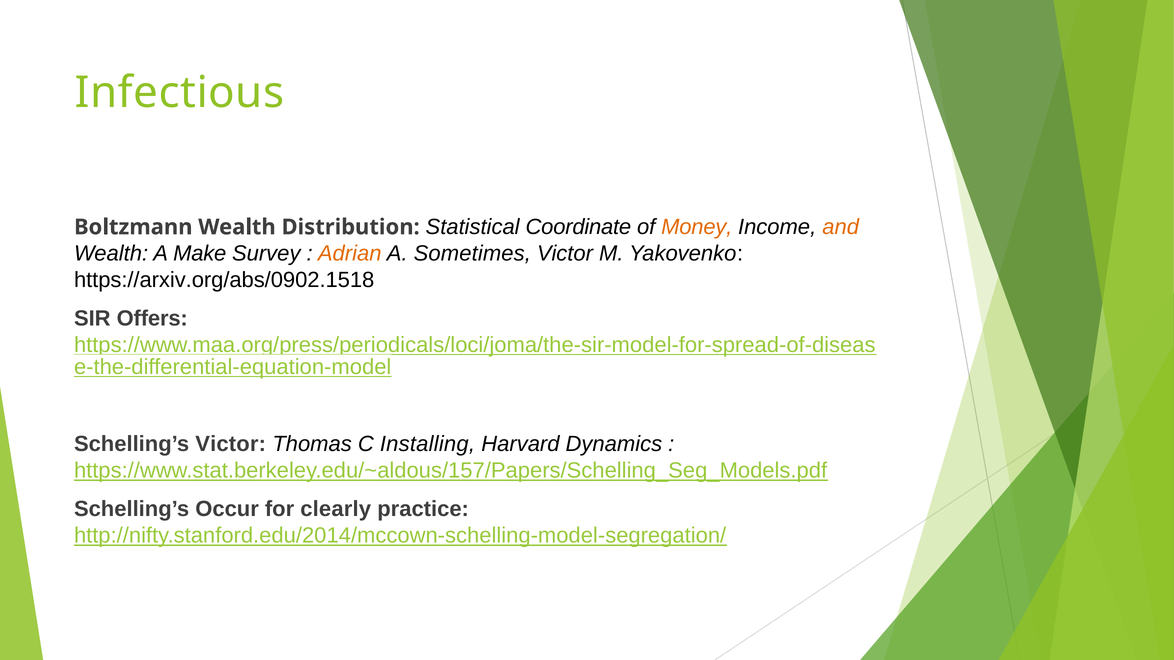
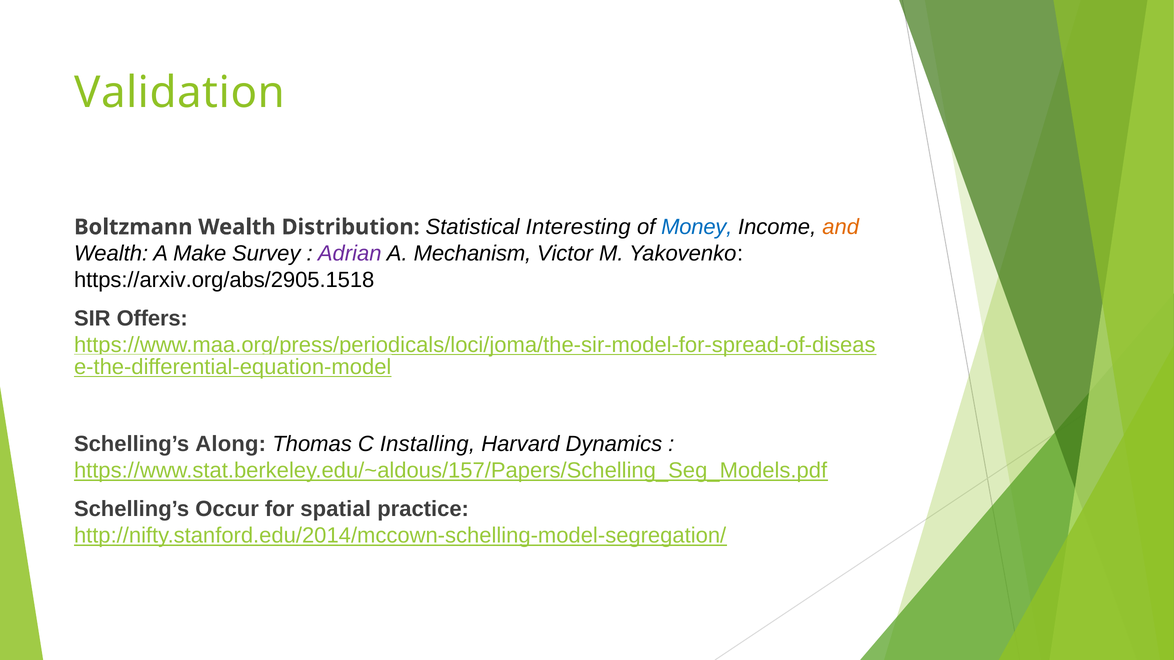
Infectious: Infectious -> Validation (180, 93)
Coordinate: Coordinate -> Interesting (578, 227)
Money colour: orange -> blue (697, 227)
Adrian colour: orange -> purple (350, 254)
Sometimes: Sometimes -> Mechanism (472, 254)
https://arxiv.org/abs/0902.1518: https://arxiv.org/abs/0902.1518 -> https://arxiv.org/abs/2905.1518 (224, 280)
Schelling’s Victor: Victor -> Along (231, 444)
clearly: clearly -> spatial (336, 509)
